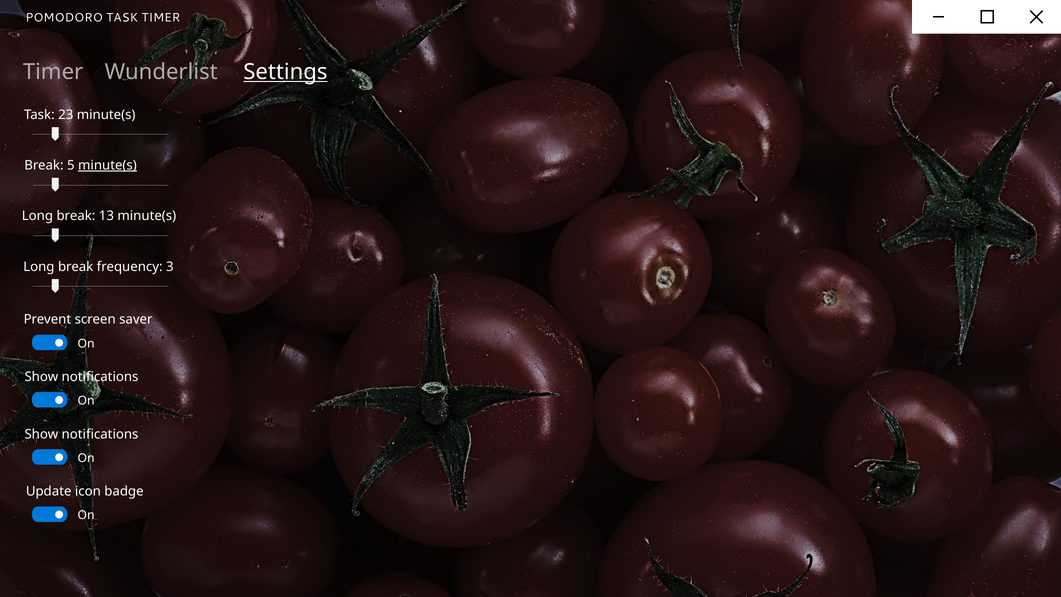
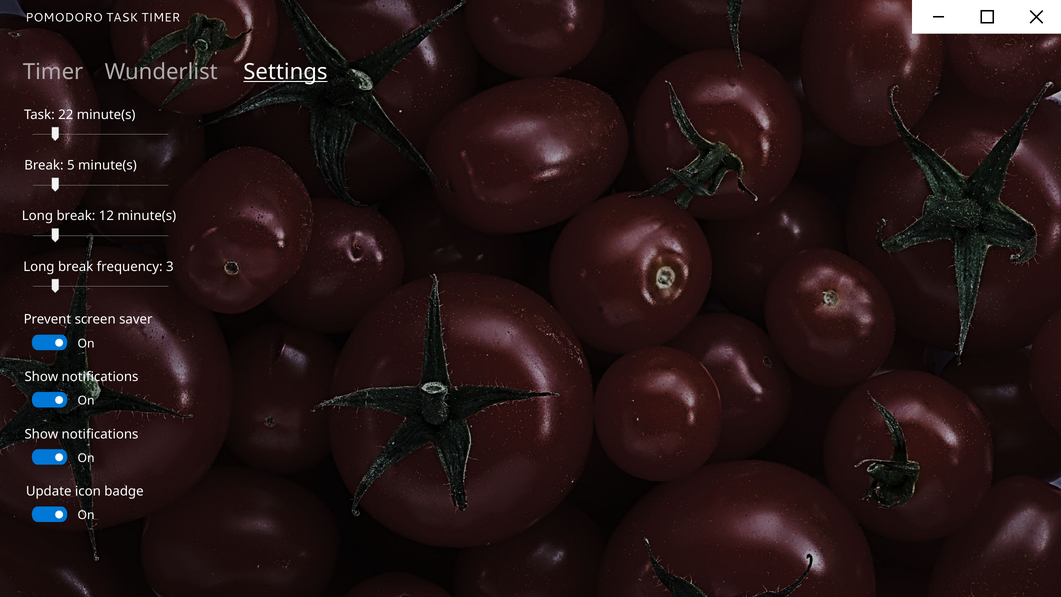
23: 23 -> 22 (66, 115)
minute(s underline: present -> none (107, 165)
13: 13 -> 12 (106, 216)
